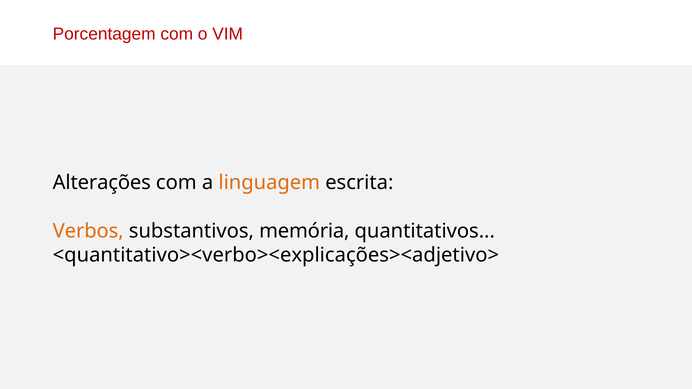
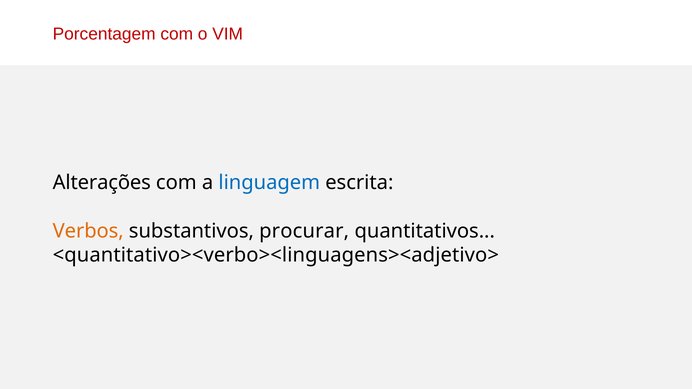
linguagem colour: orange -> blue (269, 183)
memória: memória -> procurar (304, 231)
<quantitativo><verbo><explicações><adjetivo>: <quantitativo><verbo><explicações><adjetivo> -> <quantitativo><verbo><linguagens><adjetivo> (276, 255)
